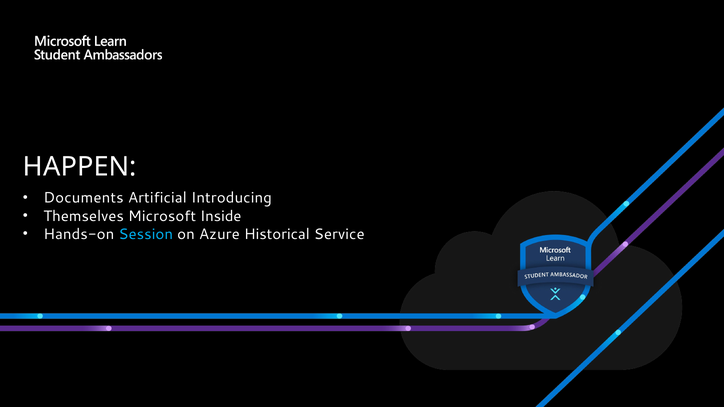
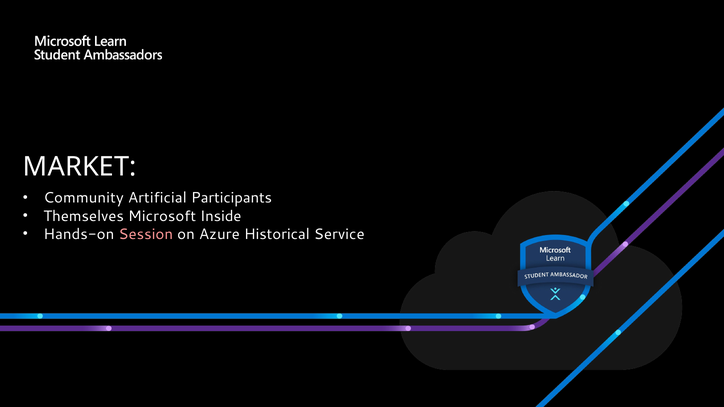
HAPPEN: HAPPEN -> MARKET (80, 167)
Documents: Documents -> Community (84, 198)
Introducing: Introducing -> Participants (232, 198)
Session colour: light blue -> pink (146, 234)
